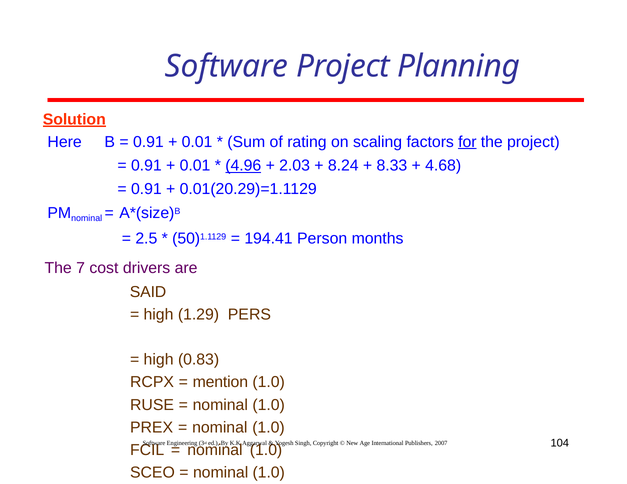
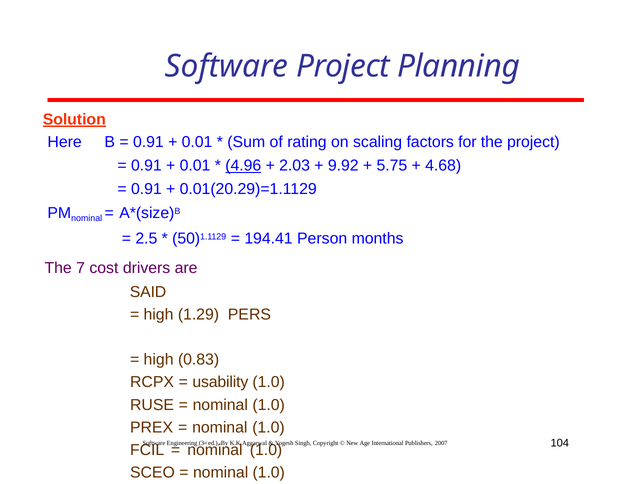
for underline: present -> none (467, 142)
8.24: 8.24 -> 9.92 (343, 166)
8.33: 8.33 -> 5.75 (392, 166)
mention: mention -> usability (220, 383)
